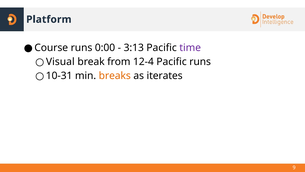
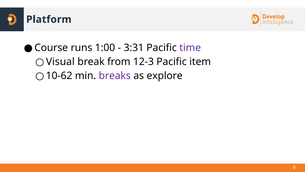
0:00: 0:00 -> 1:00 (105, 48)
3:13: 3:13 -> 3:31 (134, 48)
12-4: 12-4 -> 12-3 (143, 62)
Pacific runs: runs -> item (200, 62)
10-31: 10-31 -> 10-62 (59, 76)
breaks colour: orange -> purple (115, 76)
iterates: iterates -> explore (165, 76)
